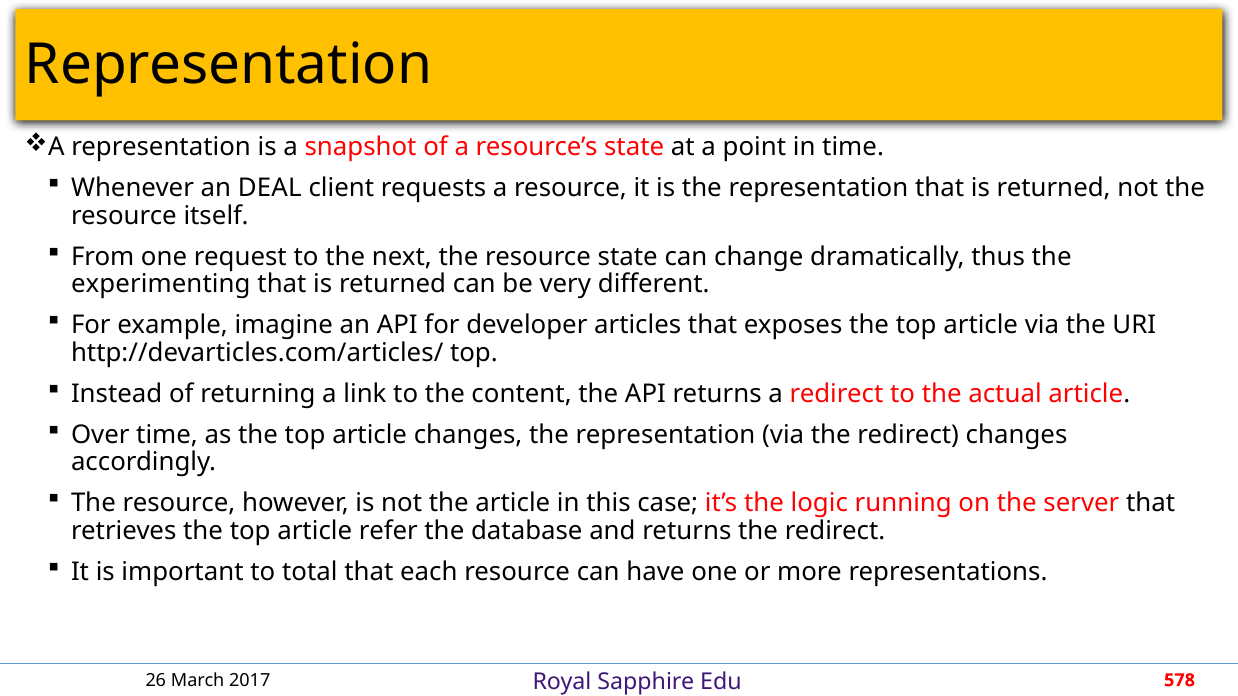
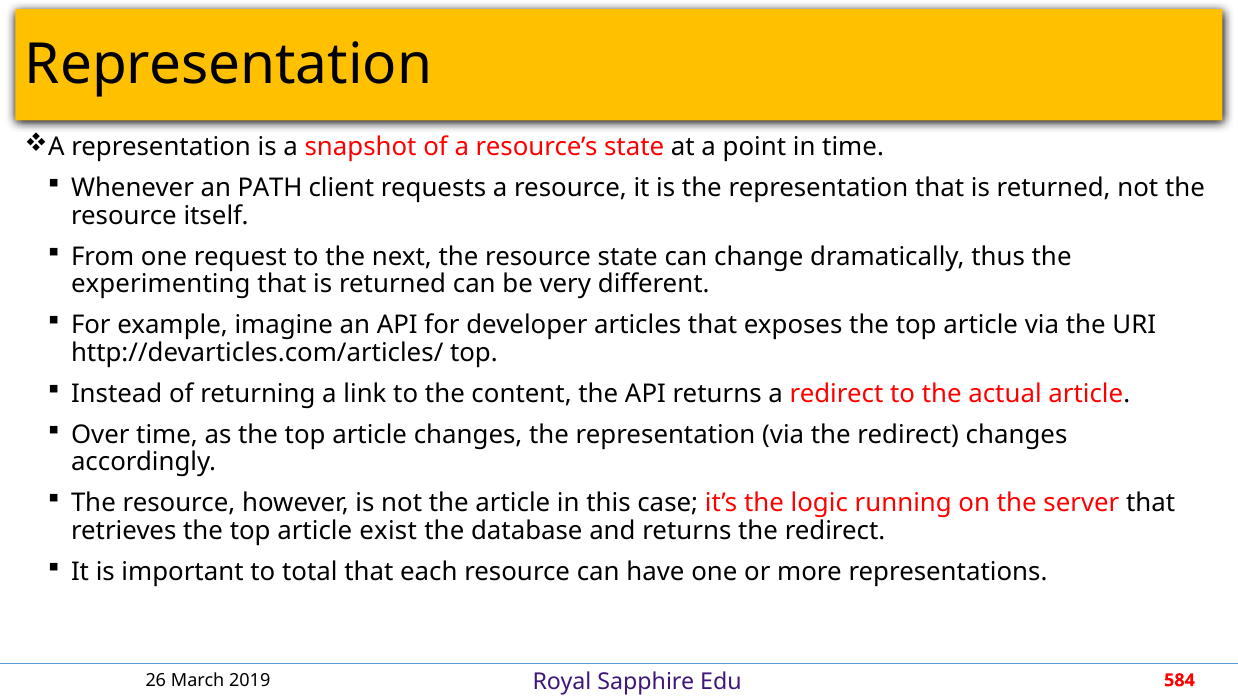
DEAL: DEAL -> PATH (270, 188)
refer: refer -> exist (388, 531)
2017: 2017 -> 2019 (250, 681)
578: 578 -> 584 (1180, 681)
